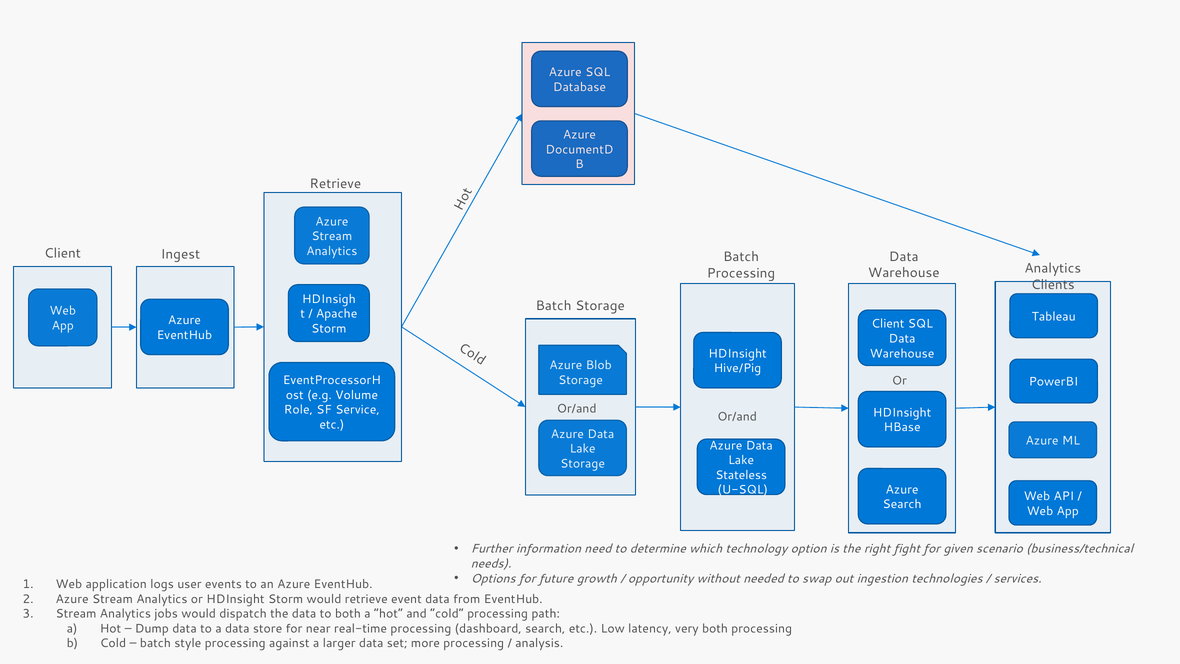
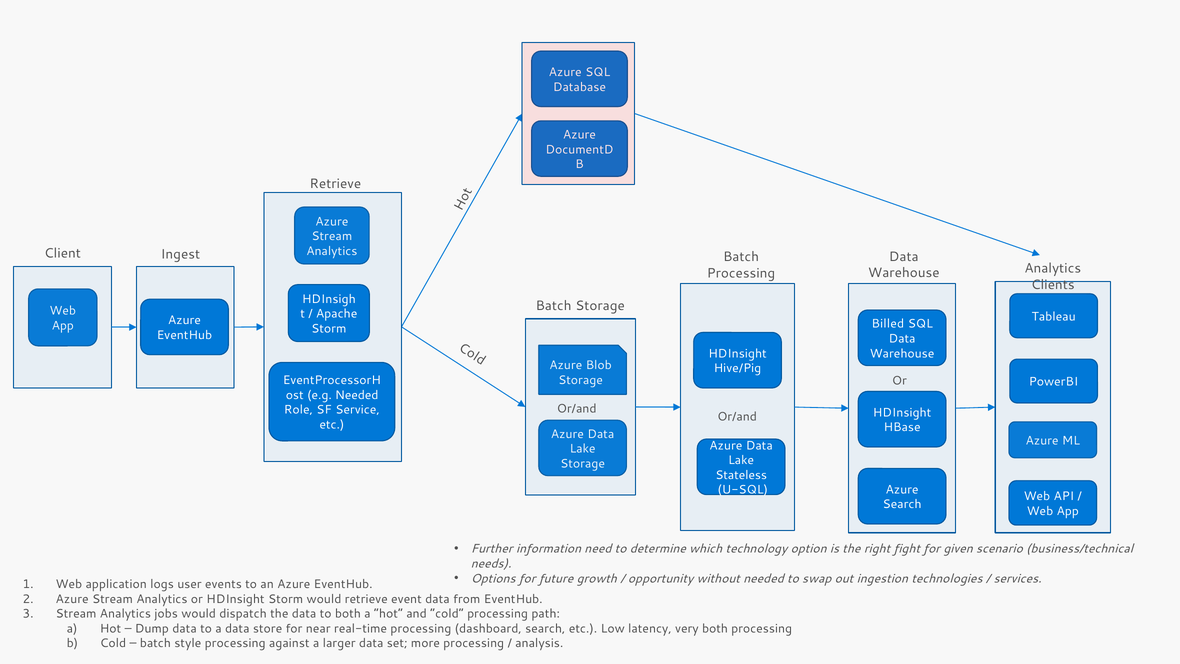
Client: Client -> Billed (888, 324)
e.g Volume: Volume -> Needed (357, 395)
